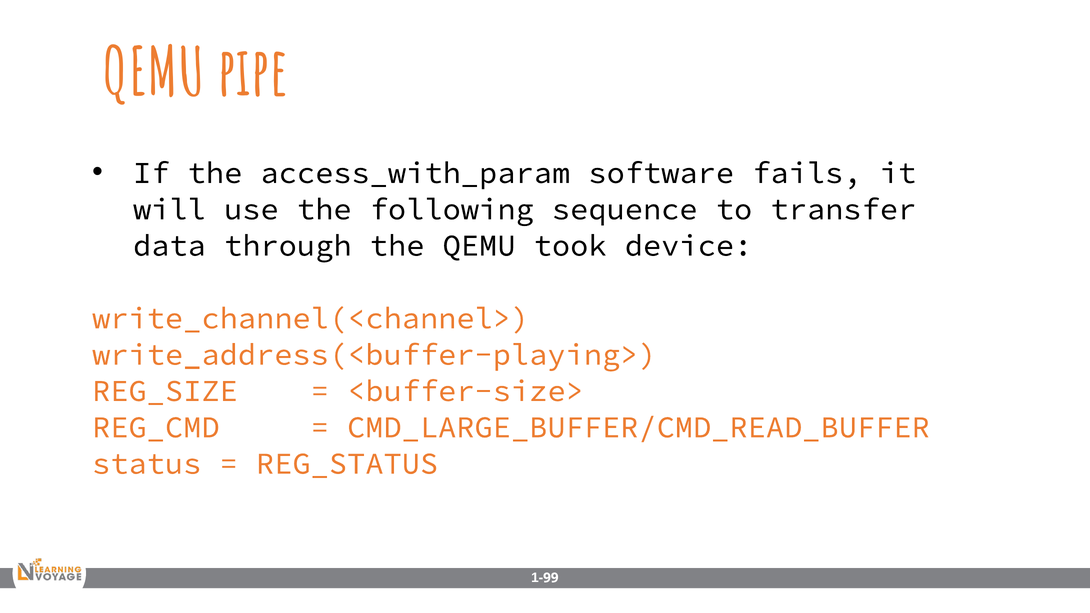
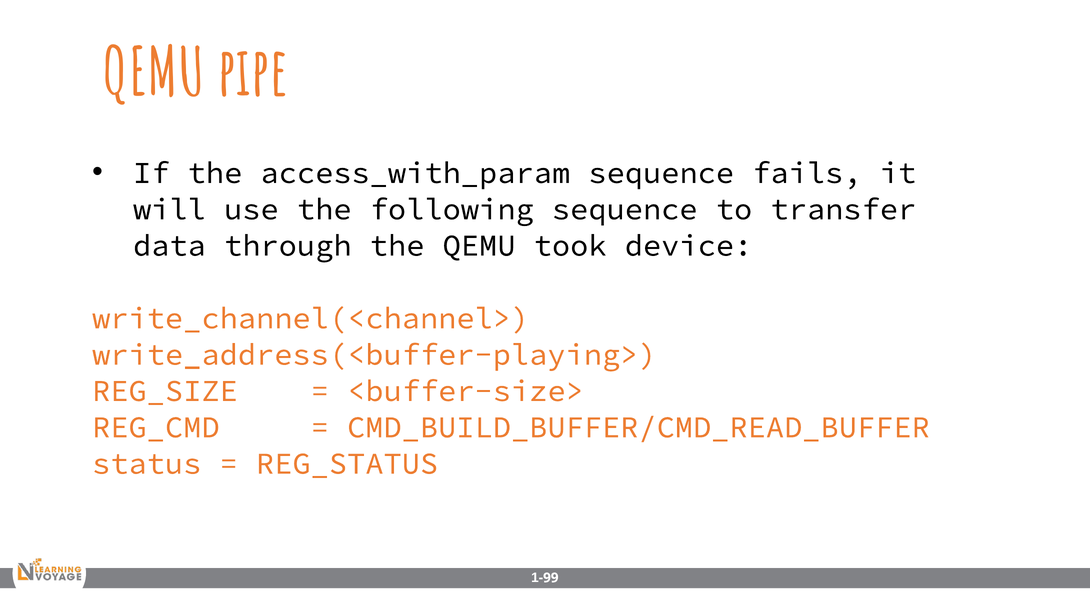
access_with_param software: software -> sequence (661, 173)
CMD_LARGE_BUFFER/CMD_READ_BUFFER: CMD_LARGE_BUFFER/CMD_READ_BUFFER -> CMD_BUILD_BUFFER/CMD_READ_BUFFER (638, 427)
